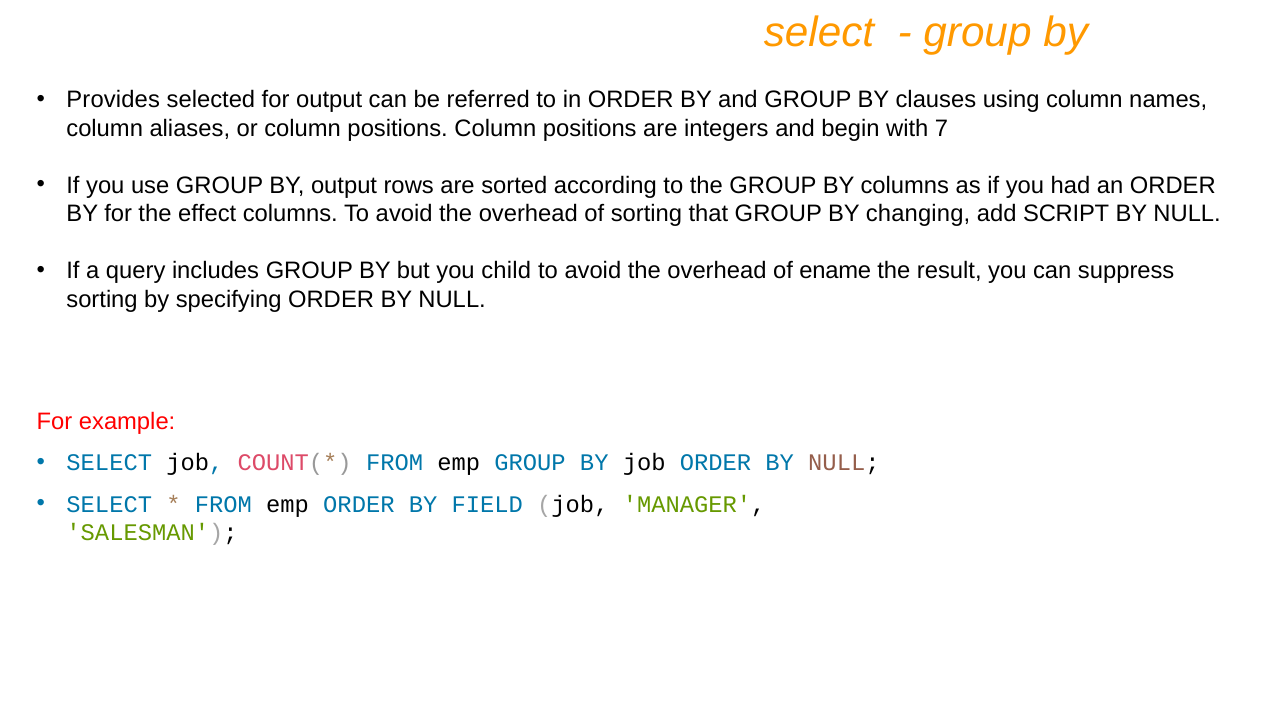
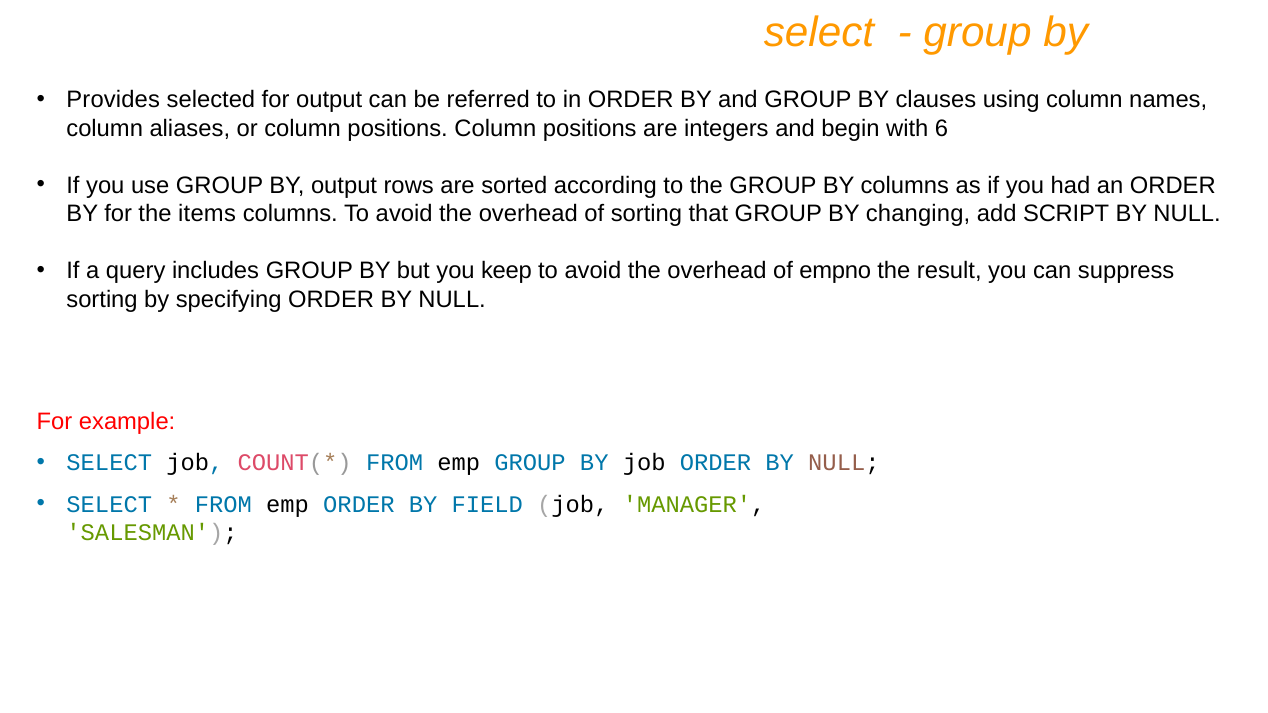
7: 7 -> 6 (942, 128)
effect: effect -> items (207, 214)
child: child -> keep (506, 271)
ename: ename -> empno (835, 271)
